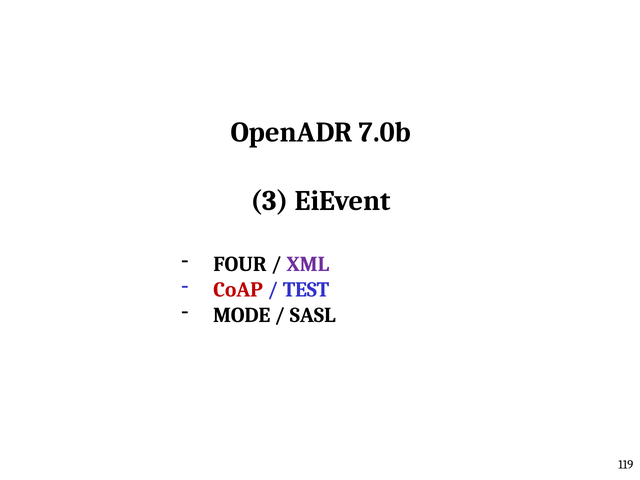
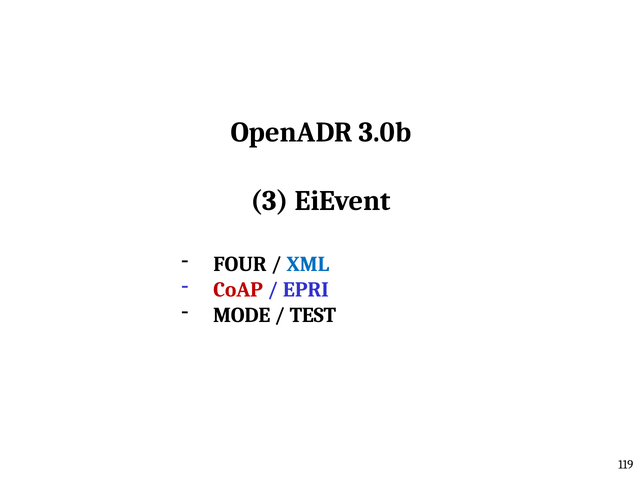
7.0b: 7.0b -> 3.0b (385, 132)
XML colour: purple -> blue (308, 264)
TEST: TEST -> EPRI (306, 290)
SASL: SASL -> TEST (313, 315)
